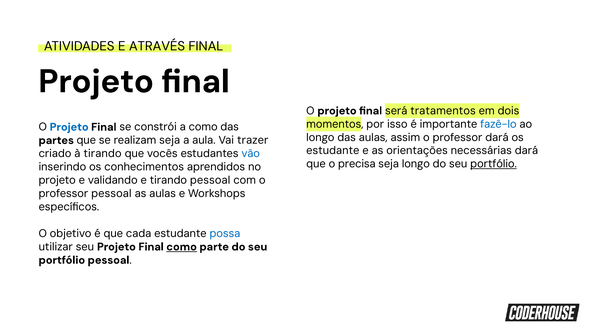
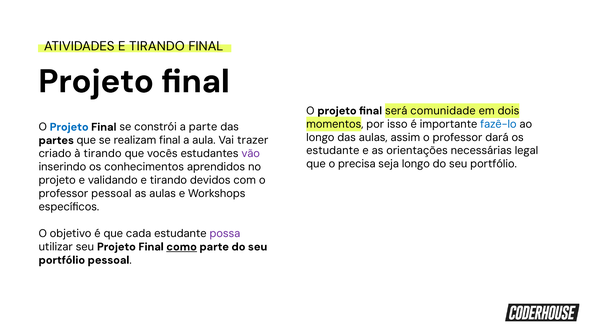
ATIVIDADES E ATRAVÉS: ATRAVÉS -> TIRANDO (157, 46)
tratamentos: tratamentos -> comunidade (443, 111)
a como: como -> parte (203, 127)
realizam seja: seja -> final (170, 140)
necessárias dará: dará -> legal (526, 150)
vão colour: blue -> purple (251, 153)
portfólio underline: present -> none (494, 164)
tirando pessoal: pessoal -> devidos (210, 180)
possa colour: blue -> purple (225, 233)
